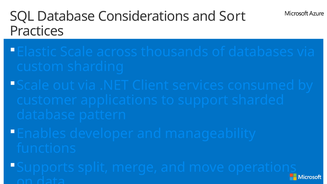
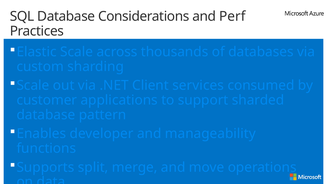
Sort: Sort -> Perf (232, 16)
